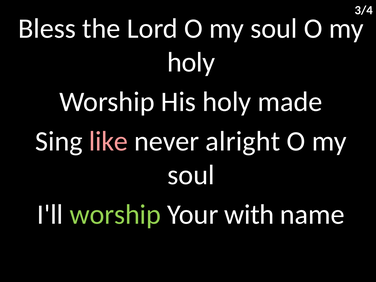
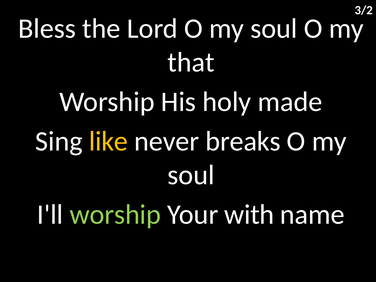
3/4: 3/4 -> 3/2 (364, 10)
holy: holy -> that (191, 62)
like colour: pink -> yellow (108, 141)
alright: alright -> breaks (243, 141)
